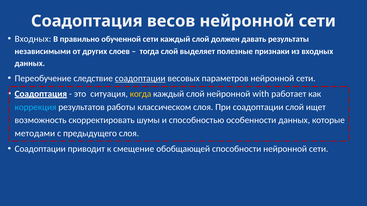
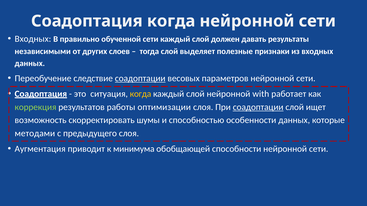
Соадоптация весов: весов -> когда (171, 21)
коррекция colour: light blue -> light green (36, 107)
классическом: классическом -> оптимизации (164, 107)
соадоптации underline: none -> present (258, 107)
Соадоптации: Соадоптации -> Аугментация (40, 149)
смещение: смещение -> минимума (134, 149)
